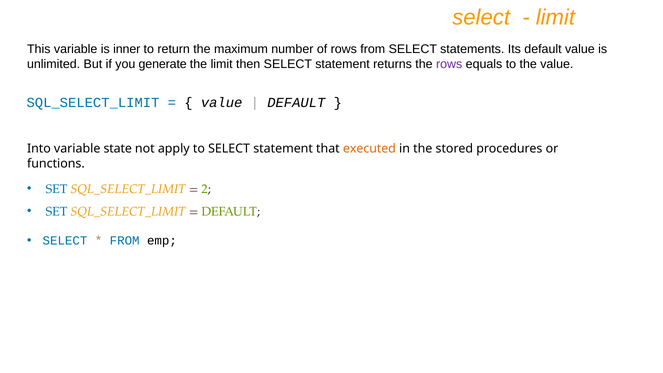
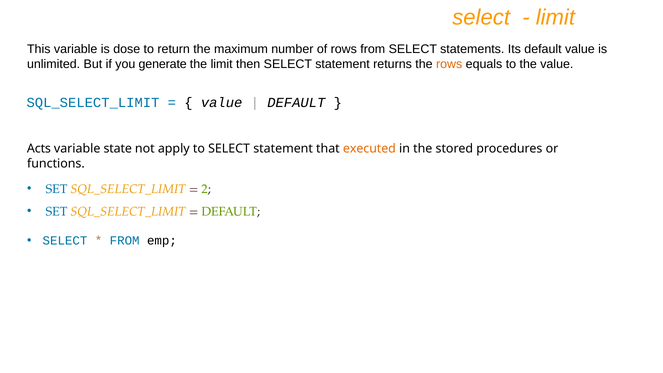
inner: inner -> dose (127, 49)
rows colour: purple -> orange (449, 64)
Into: Into -> Acts (39, 149)
